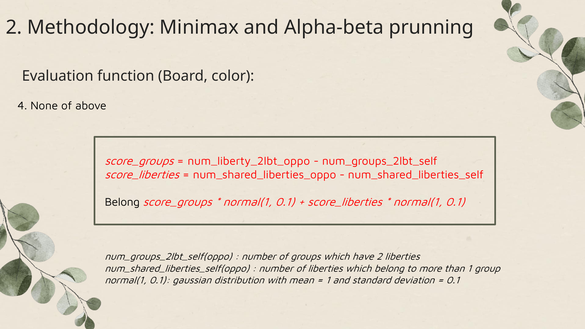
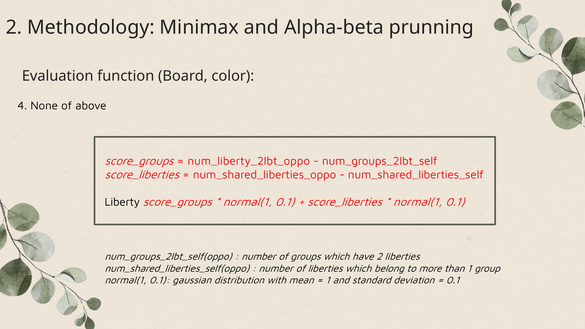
Belong: Belong -> Liberty (122, 202)
